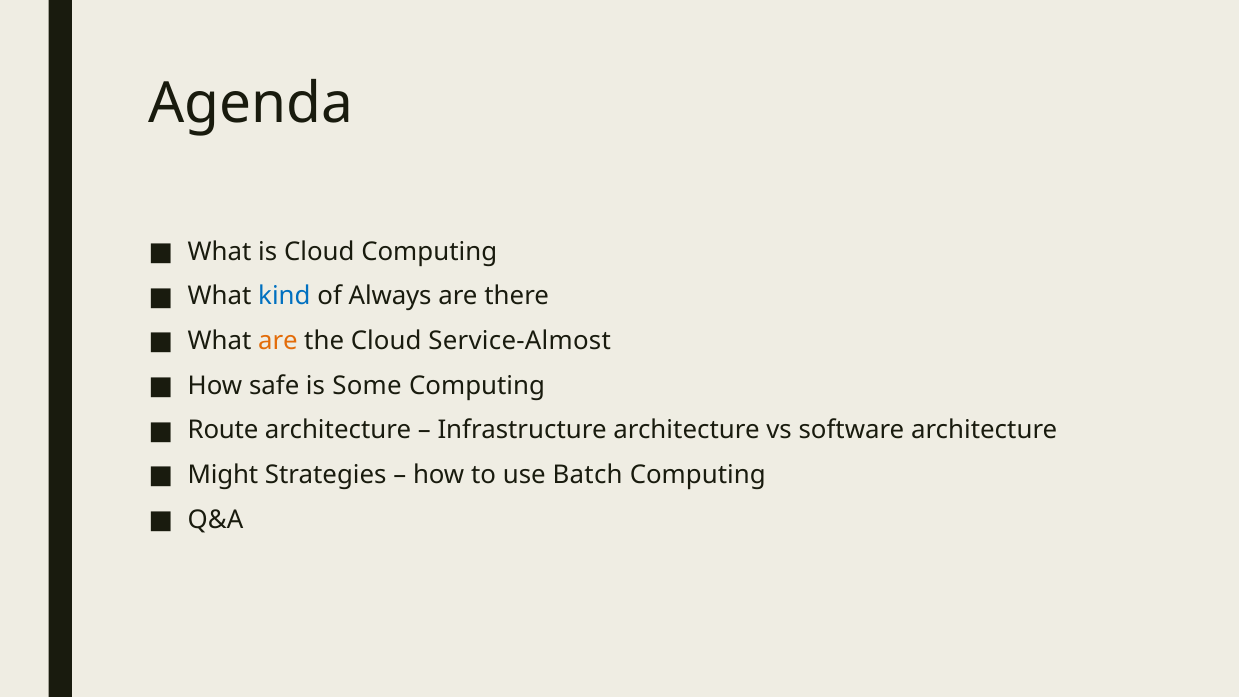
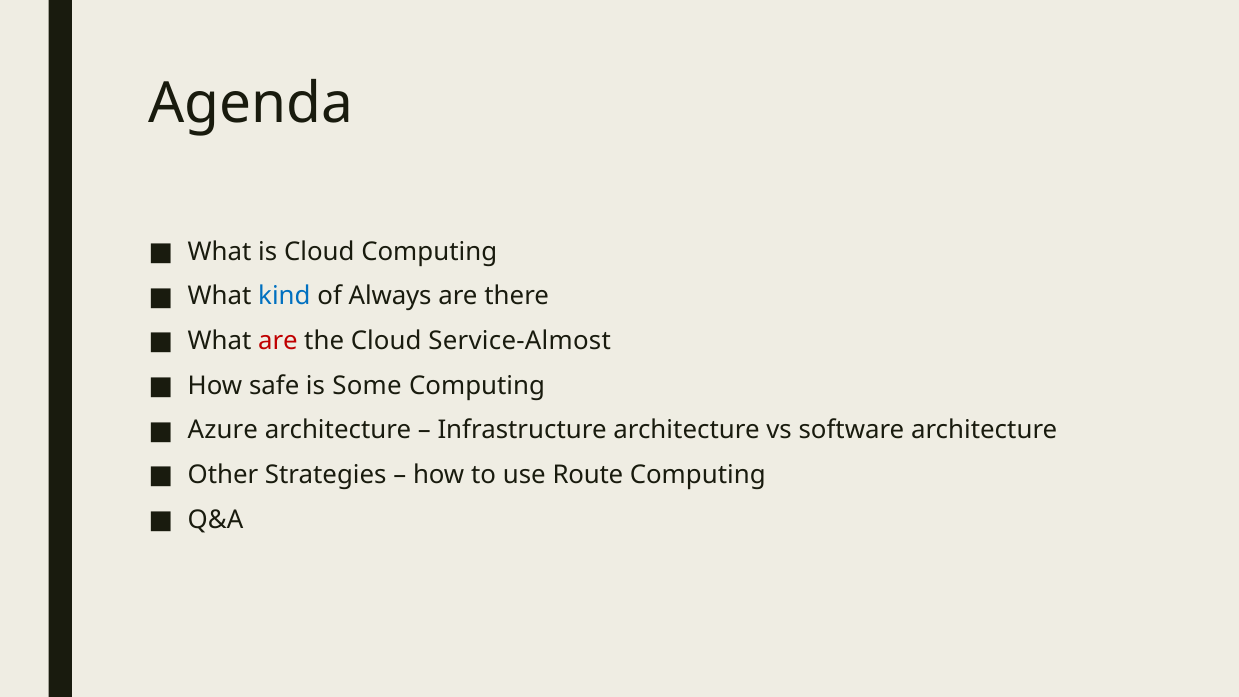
are colour: orange -> red (278, 341)
Route: Route -> Azure (223, 430)
Might: Might -> Other (223, 475)
Batch: Batch -> Route (588, 475)
